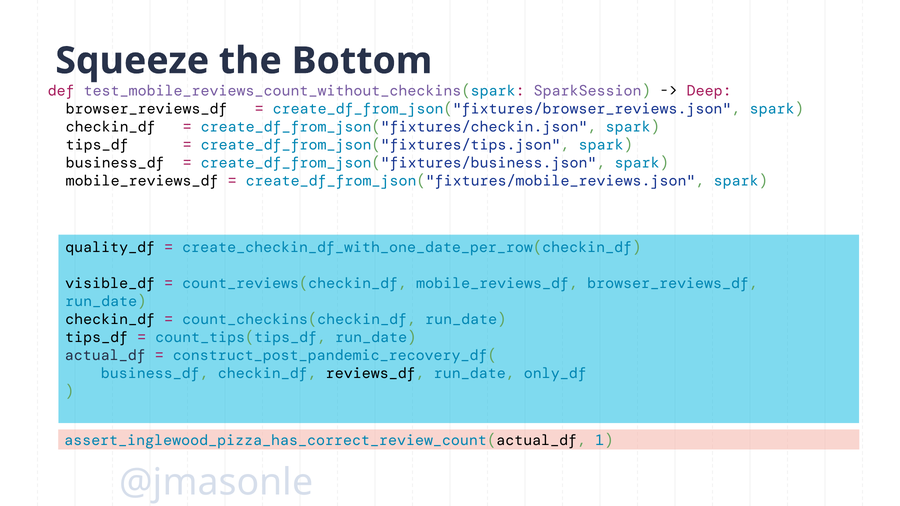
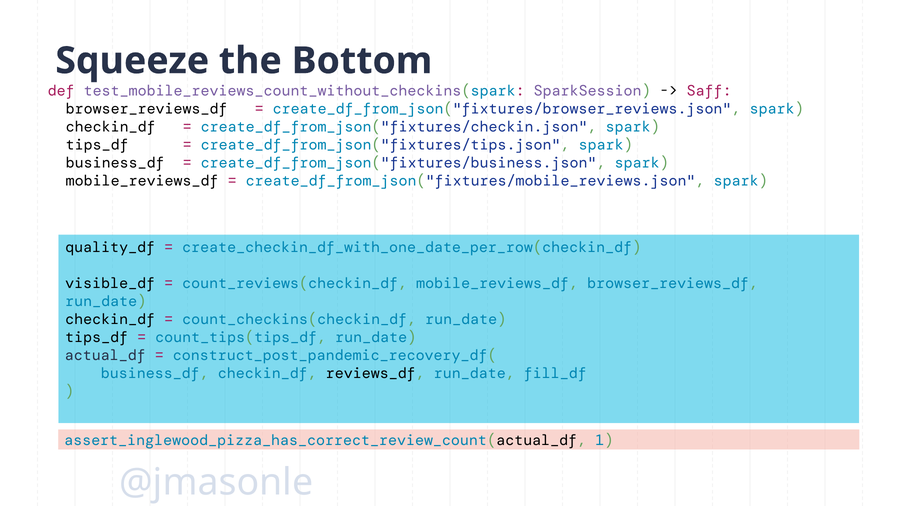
Deep: Deep -> Saff (709, 91)
only_df: only_df -> fill_df (555, 373)
